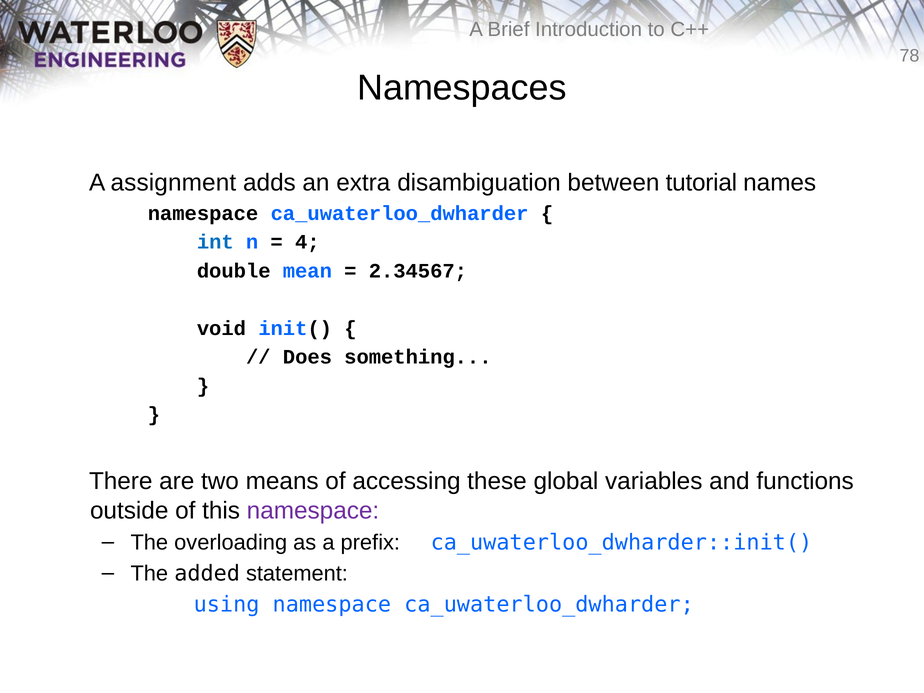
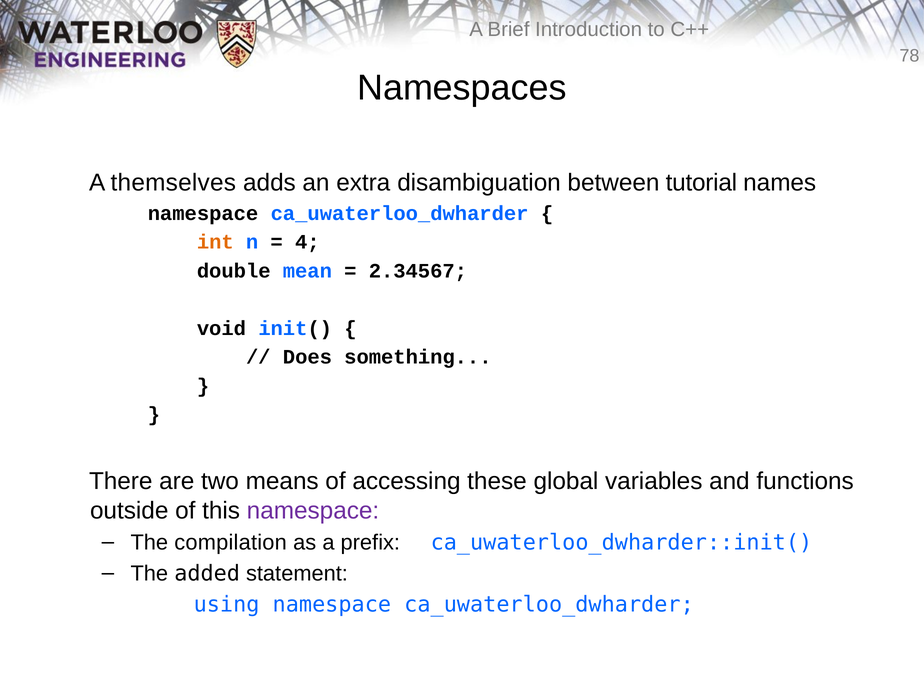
assignment: assignment -> themselves (173, 183)
int colour: blue -> orange (215, 242)
overloading: overloading -> compilation (231, 543)
